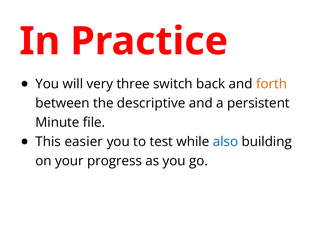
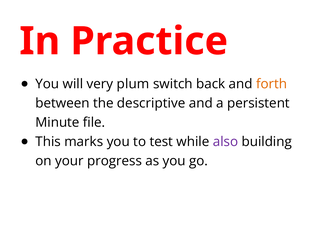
three: three -> plum (133, 84)
easier: easier -> marks (84, 142)
also colour: blue -> purple (225, 142)
